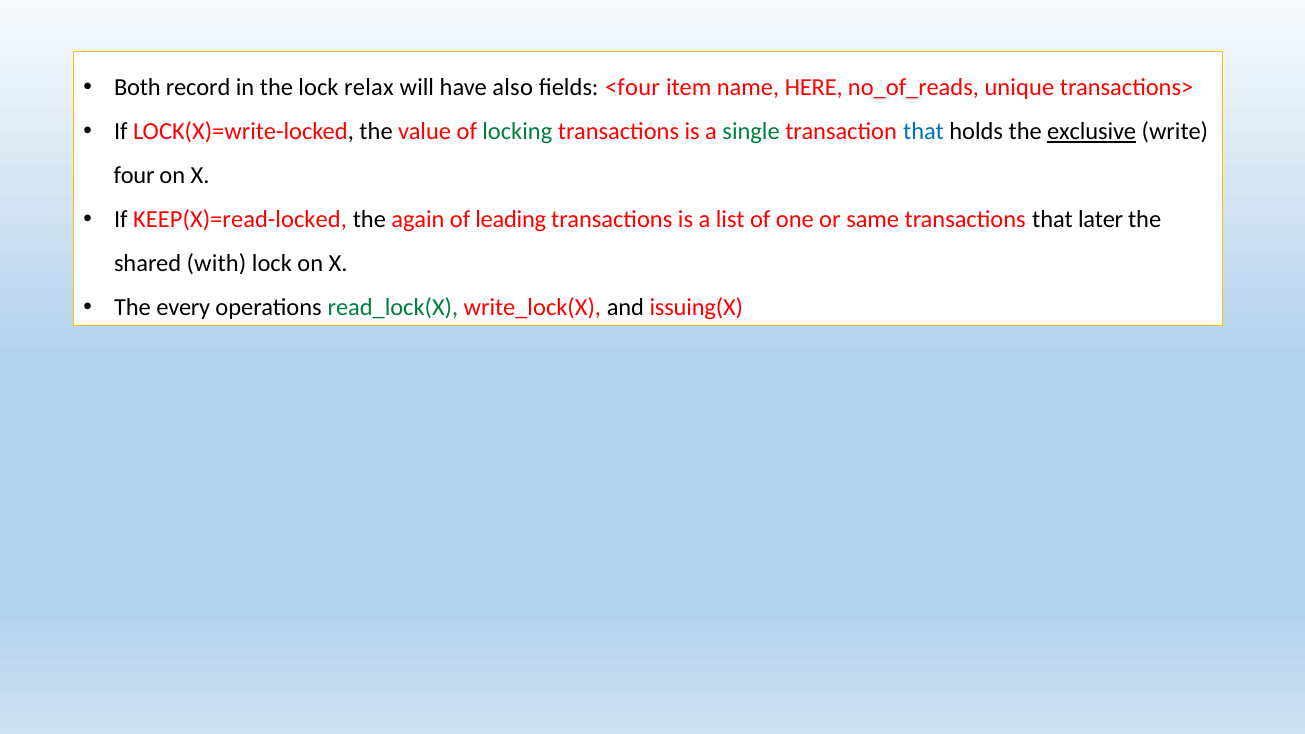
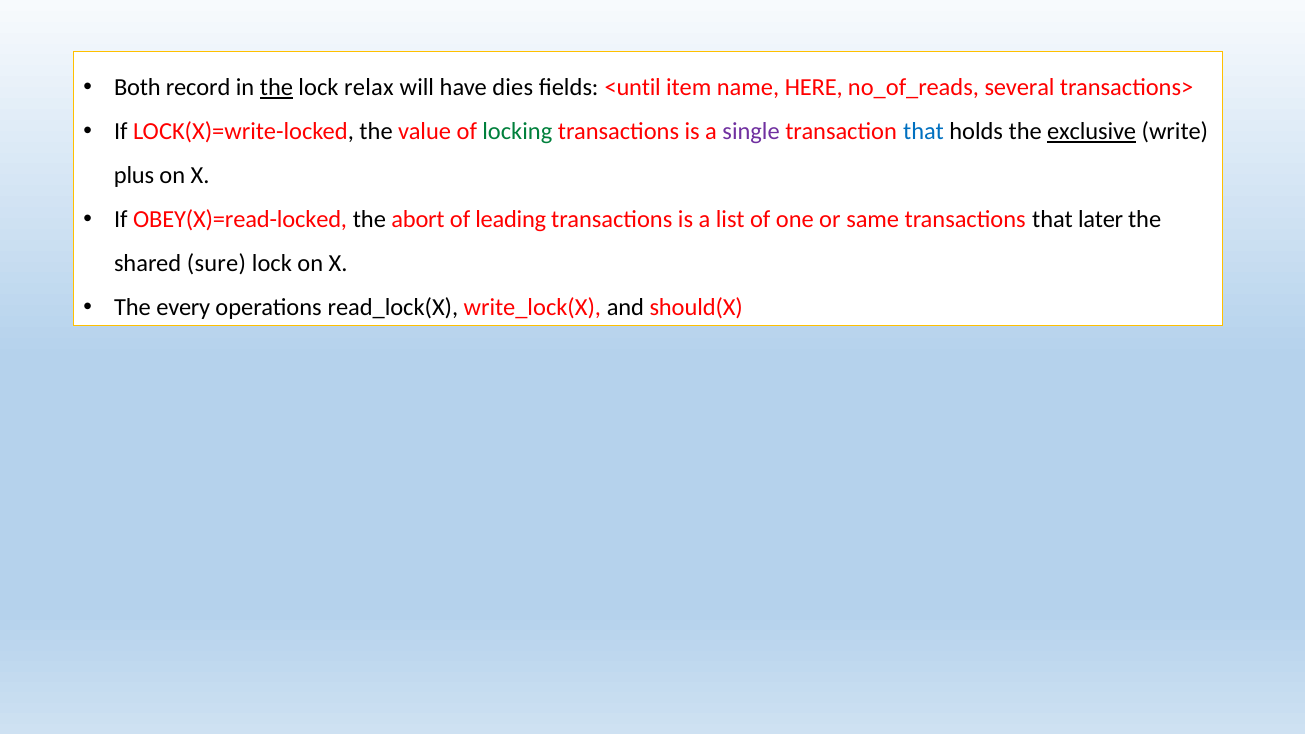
the underline: none -> present (276, 88)
also: also -> dies (513, 88)
<four: <four -> <until (633, 88)
unique: unique -> several (1020, 88)
single colour: green -> purple (751, 132)
four: four -> plus (134, 176)
KEEP(X)=read-locked: KEEP(X)=read-locked -> OBEY(X)=read-locked (240, 220)
again: again -> abort (418, 220)
with: with -> sure (216, 264)
read_lock(X colour: green -> black (393, 308)
issuing(X: issuing(X -> should(X (696, 308)
